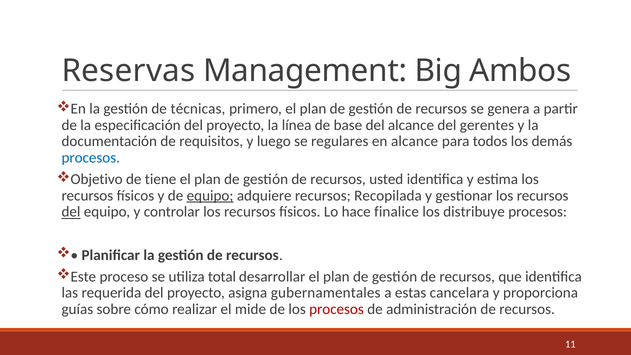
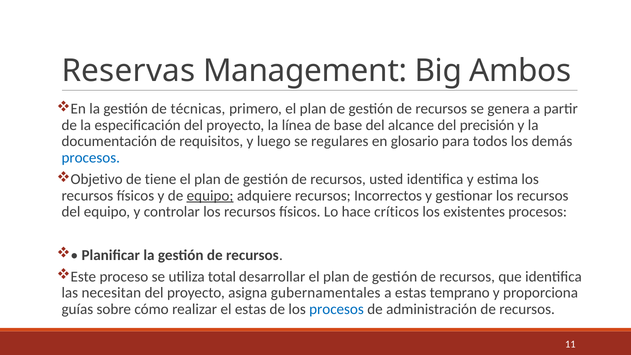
gerentes: gerentes -> precisión (487, 125)
en alcance: alcance -> glosario (415, 141)
Recopilada: Recopilada -> Incorrectos (388, 196)
del underline: present -> none (71, 212)
finalice: finalice -> críticos (397, 212)
distribuye: distribuye -> existentes (474, 212)
requerida: requerida -> necesitan (111, 293)
cancelara: cancelara -> temprano (460, 293)
el mide: mide -> estas (251, 309)
procesos colour: red -> blue (337, 309)
